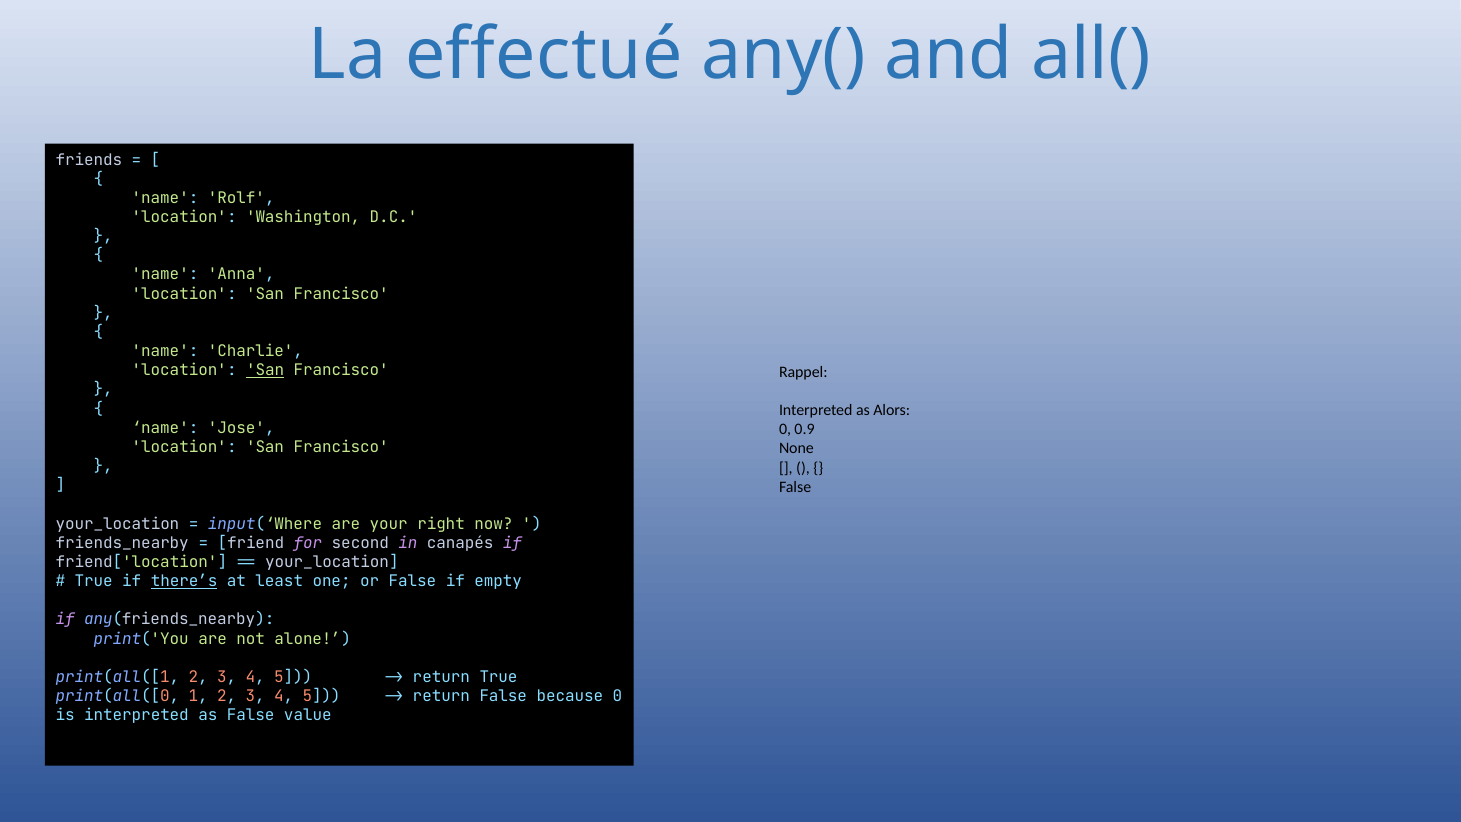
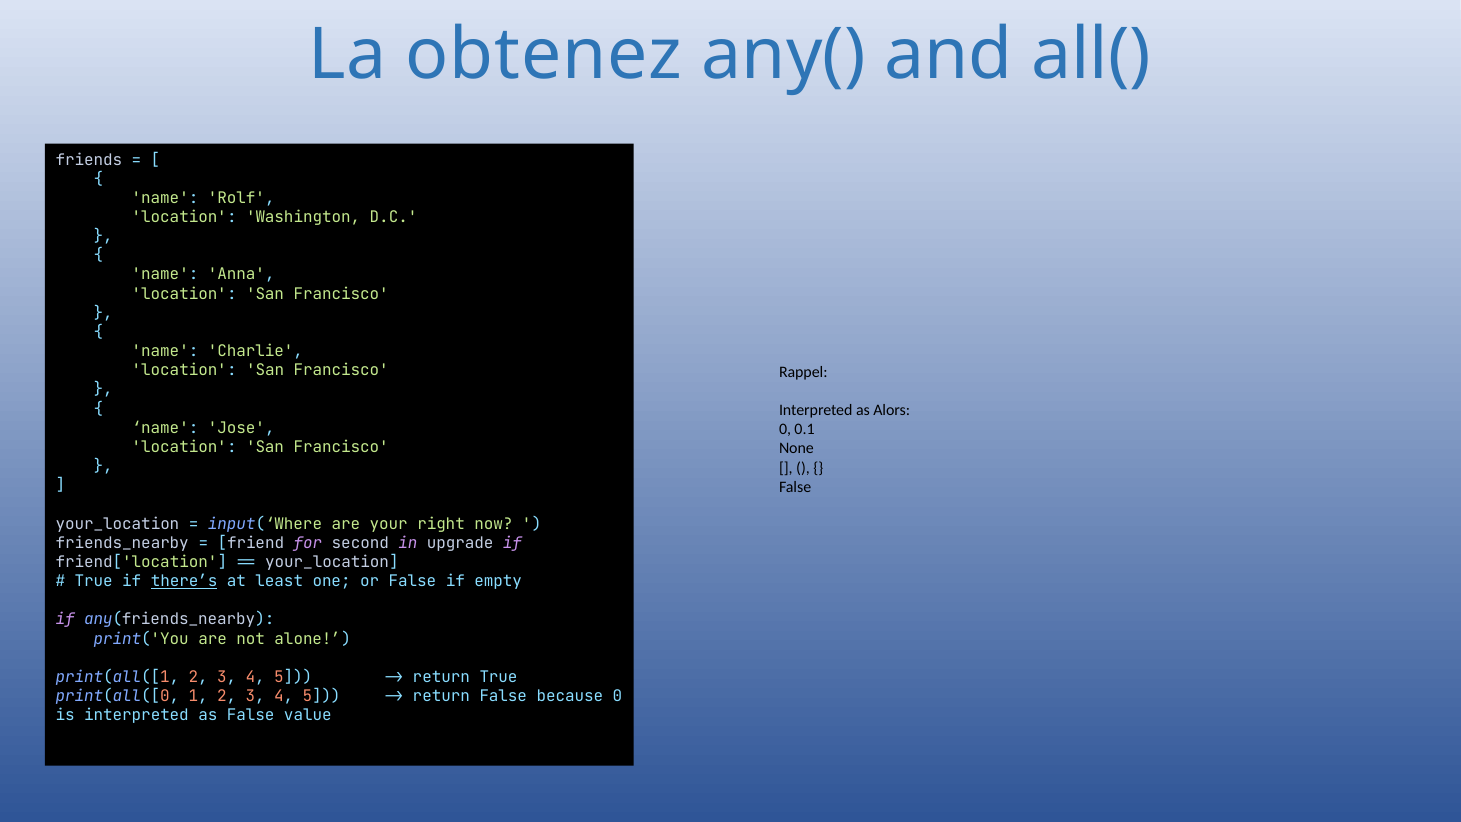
effectué: effectué -> obtenez (544, 55)
San underline: present -> none (265, 370)
0.9: 0.9 -> 0.1 (805, 429)
canapés: canapés -> upgrade (460, 543)
